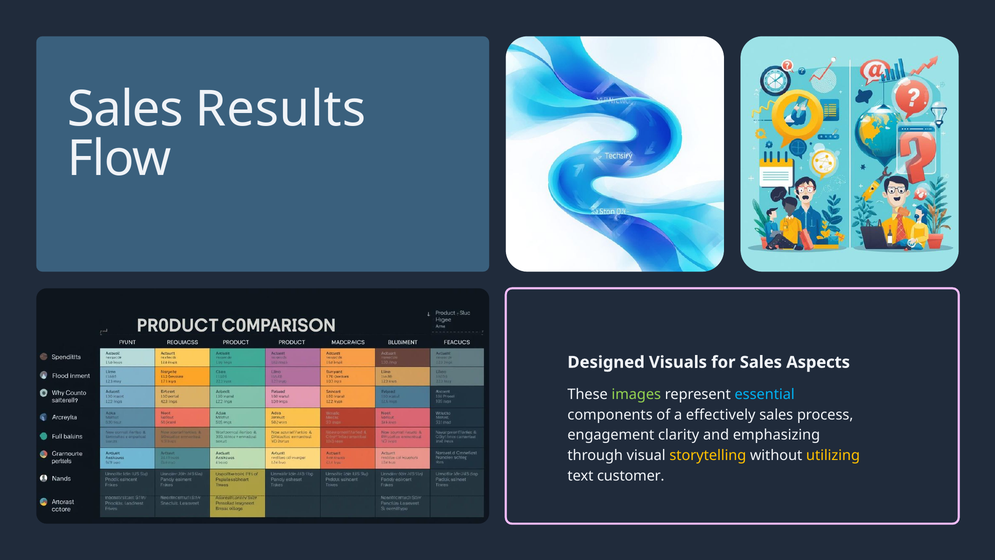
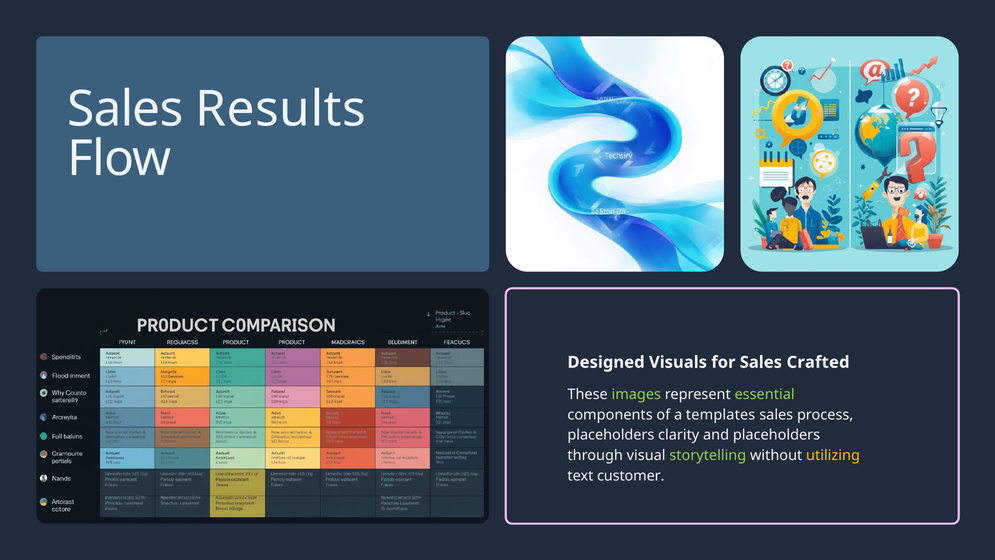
Aspects: Aspects -> Crafted (818, 362)
essential colour: light blue -> light green (765, 394)
effectively: effectively -> templates (721, 415)
engagement: engagement -> placeholders (611, 435)
and emphasizing: emphasizing -> placeholders (776, 435)
storytelling colour: yellow -> light green (708, 455)
